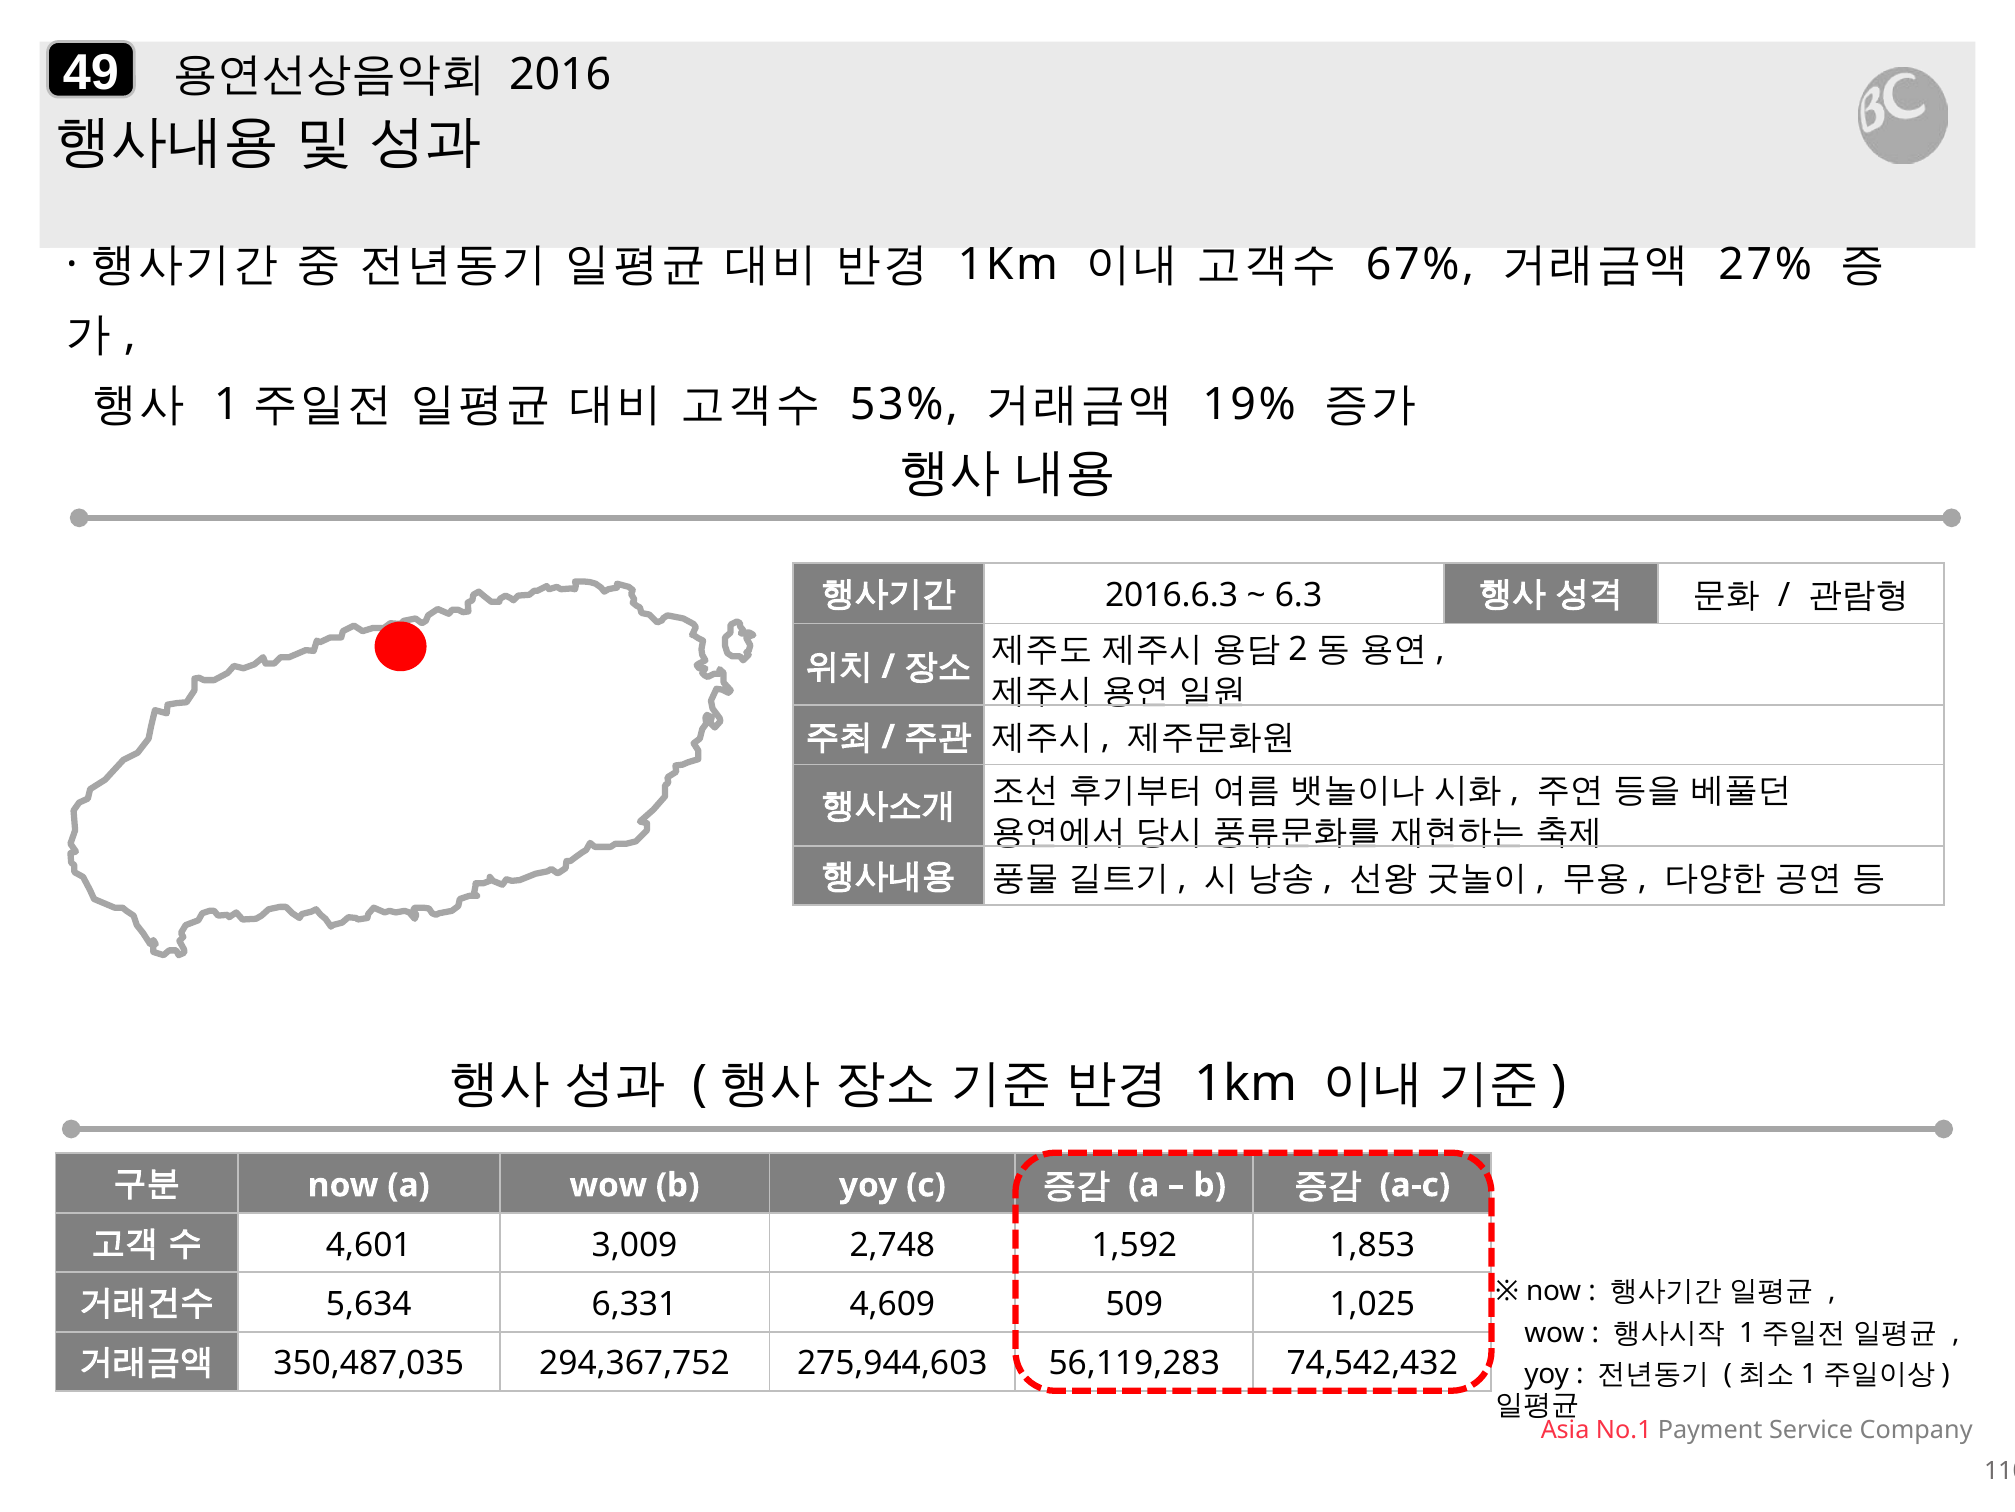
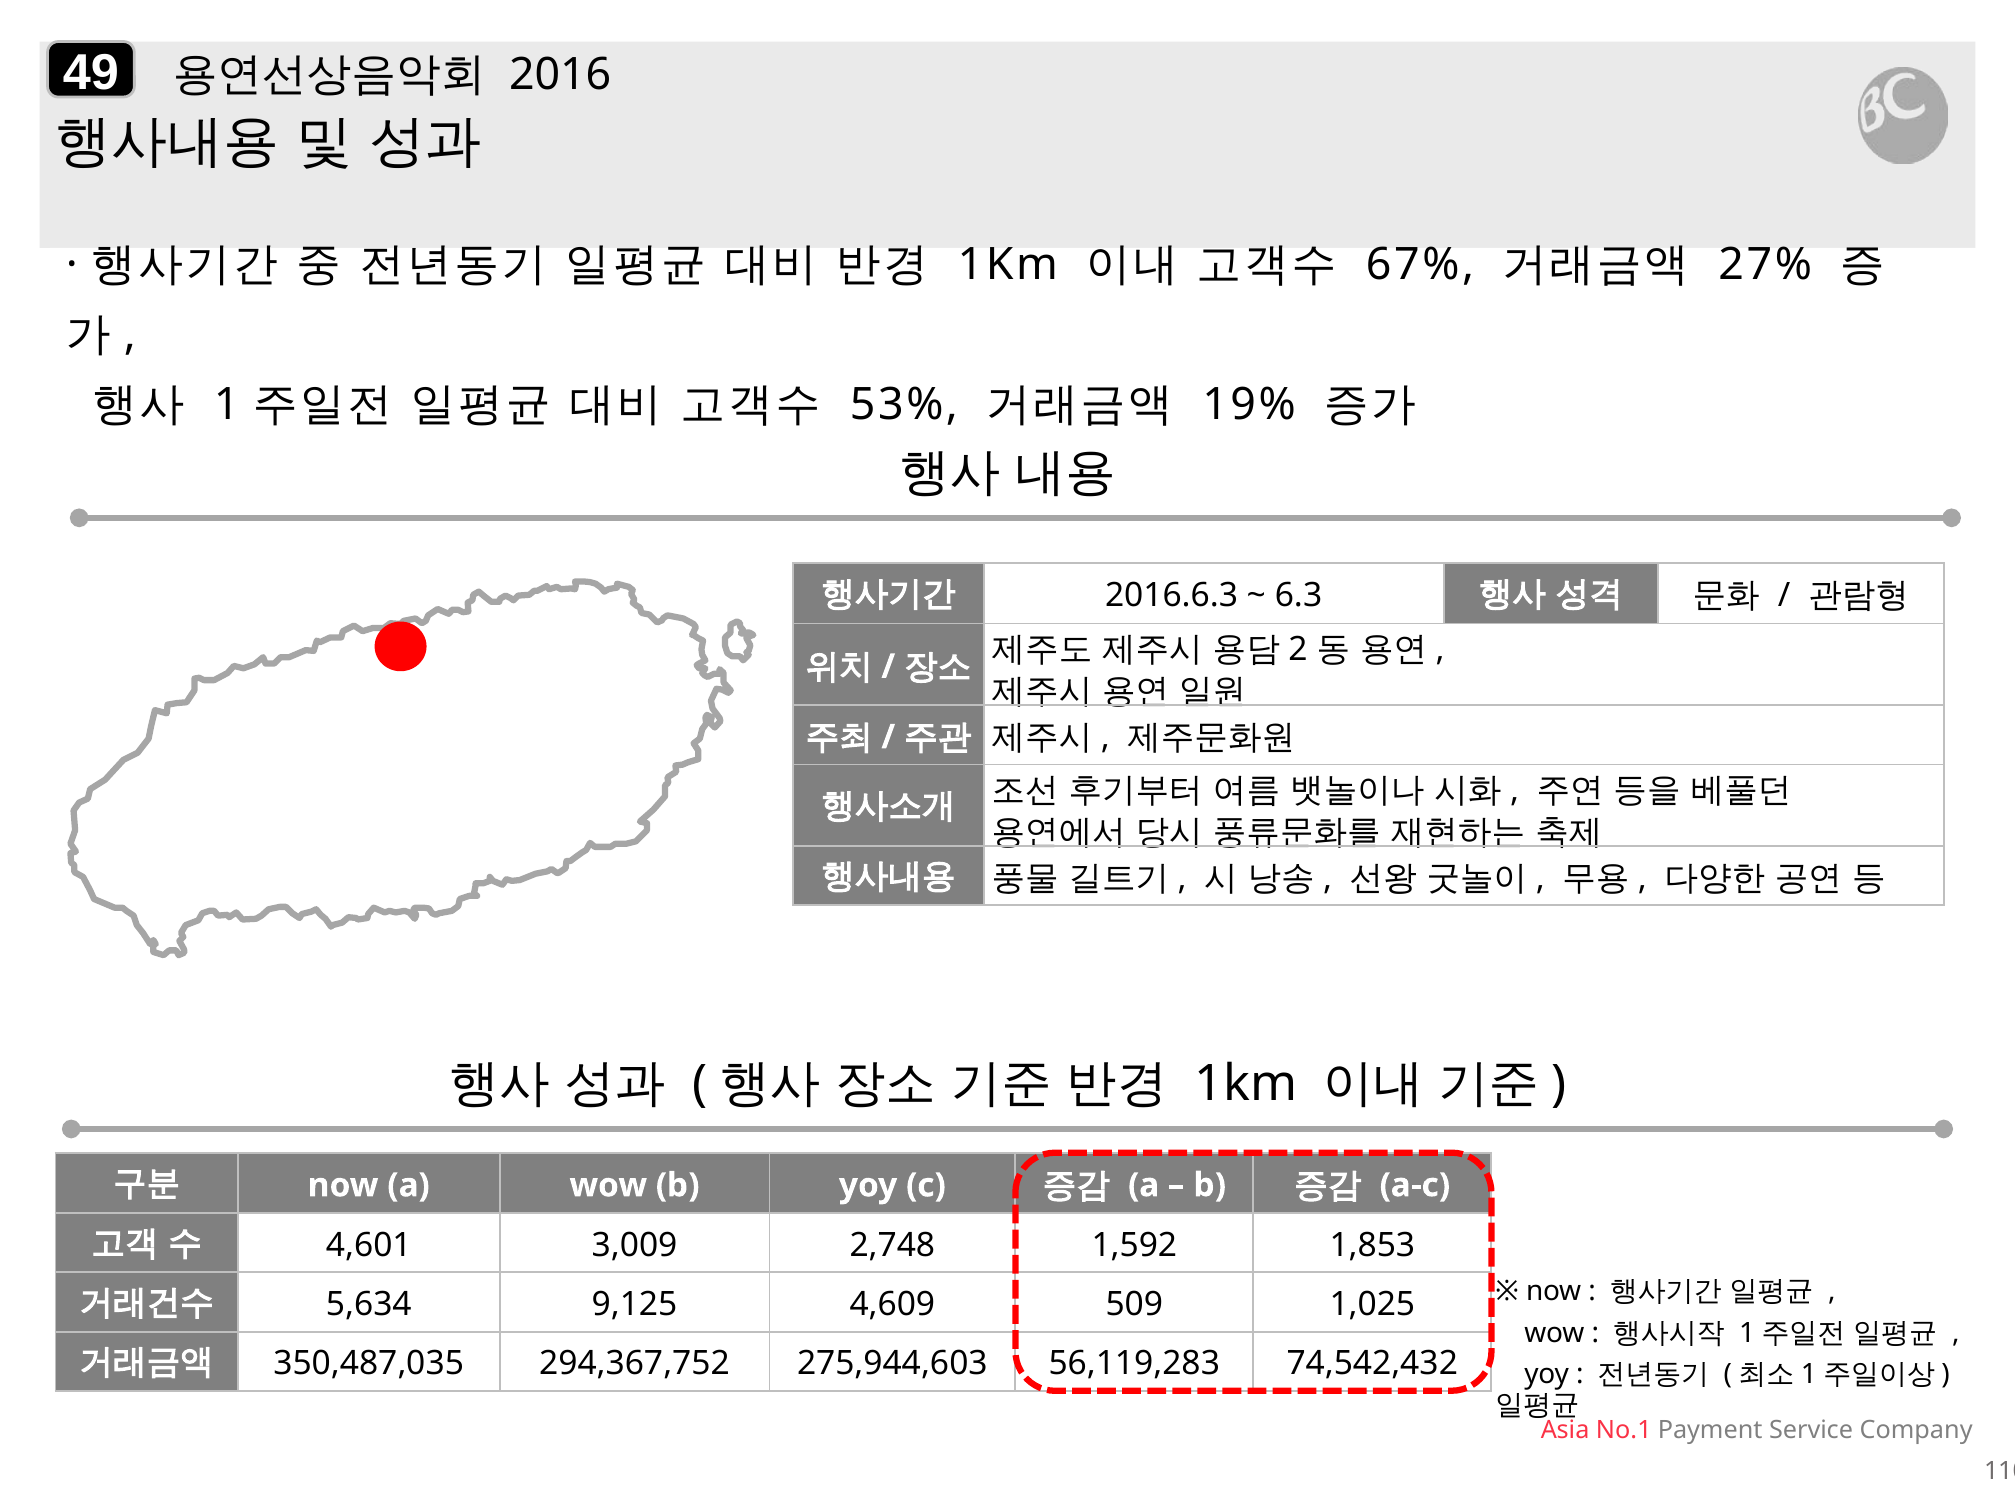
6,331: 6,331 -> 9,125 (635, 1304)
